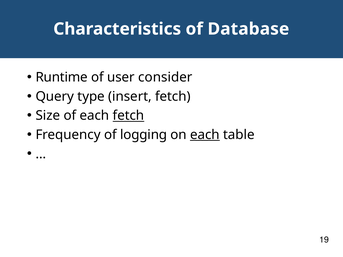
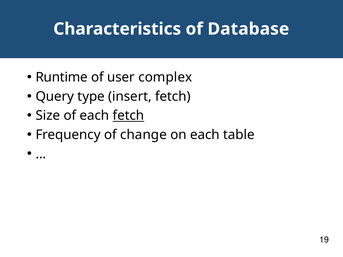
consider: consider -> complex (165, 77)
logging: logging -> change (143, 135)
each underline: present -> none (205, 135)
